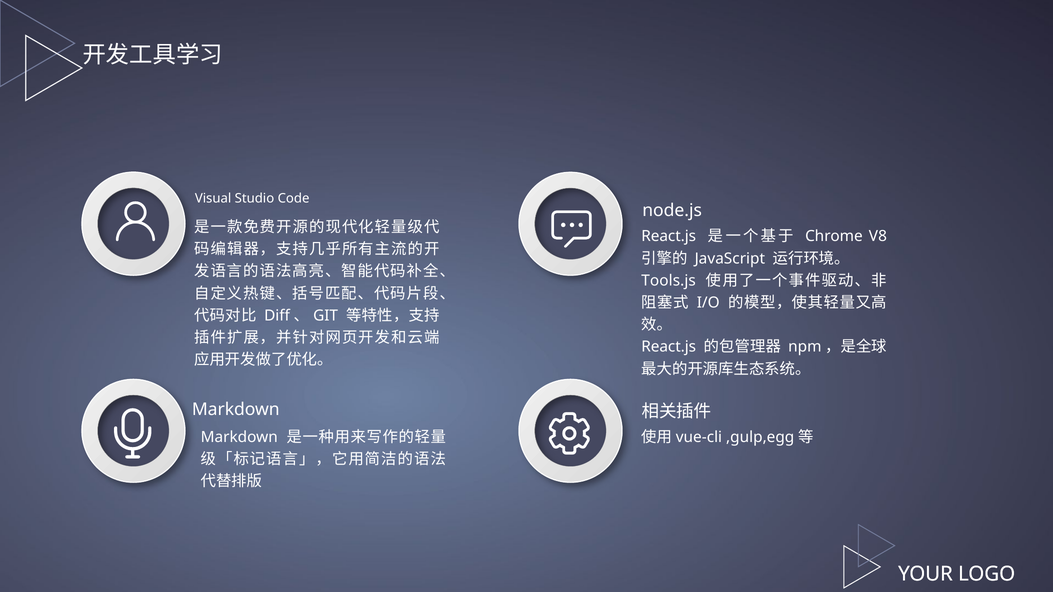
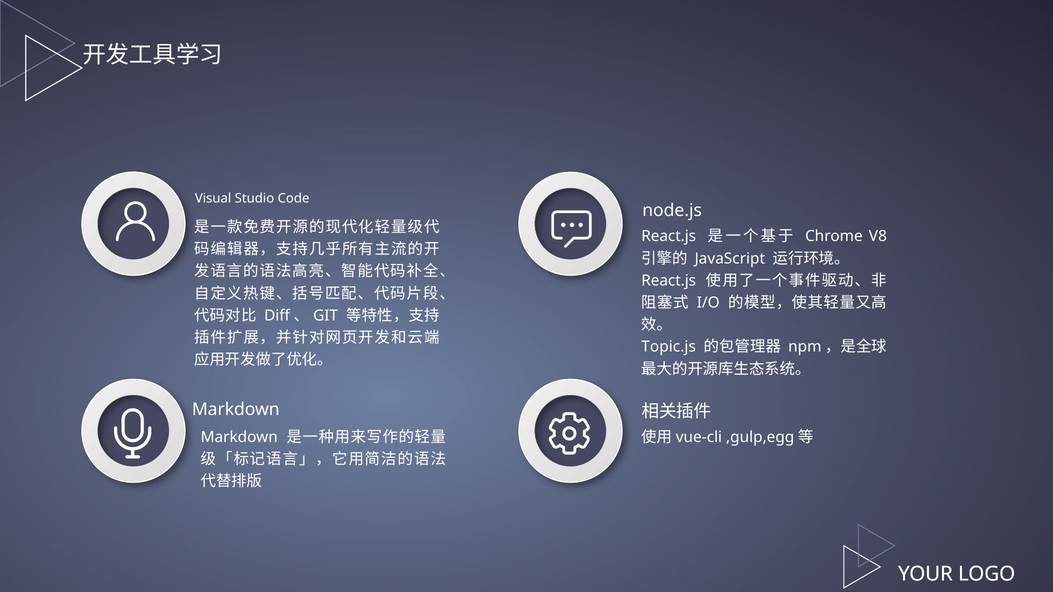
Tools.js: Tools.js -> React.js (669, 281)
React.js: React.js -> Topic.js (669, 347)
